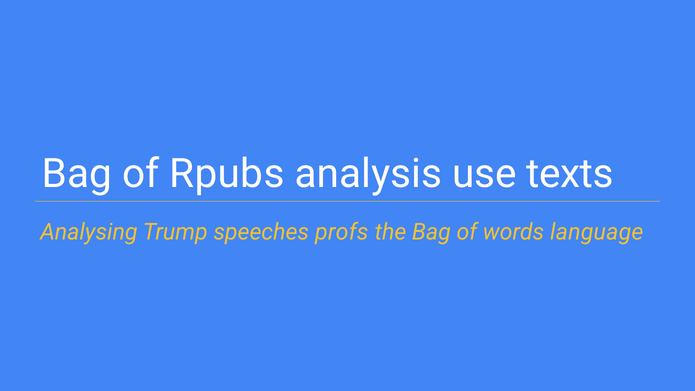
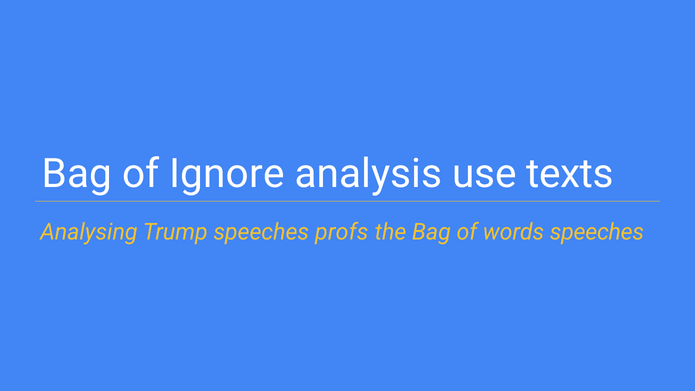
Rpubs: Rpubs -> Ignore (227, 174)
words language: language -> speeches (597, 232)
